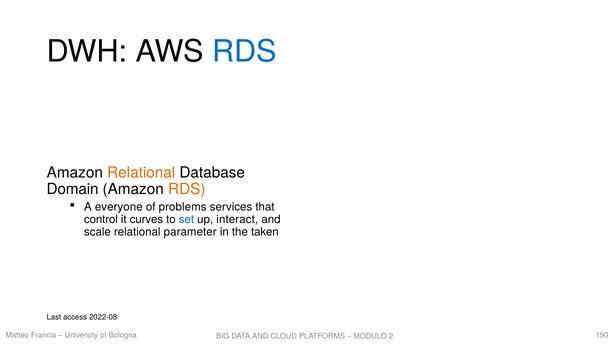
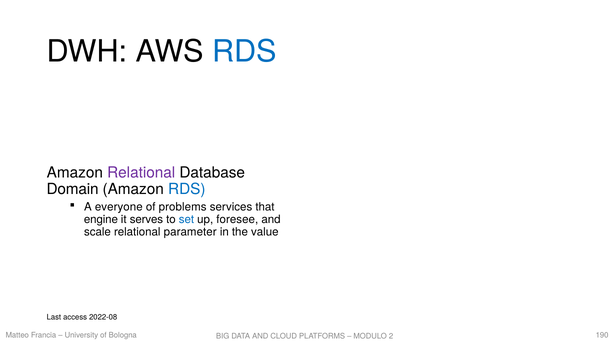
Relational colour: orange -> purple (141, 173)
RDS colour: orange -> blue (187, 189)
control: control -> engine (101, 219)
curves: curves -> serves (146, 219)
interact: interact -> foresee (237, 219)
taken: taken -> value (265, 232)
